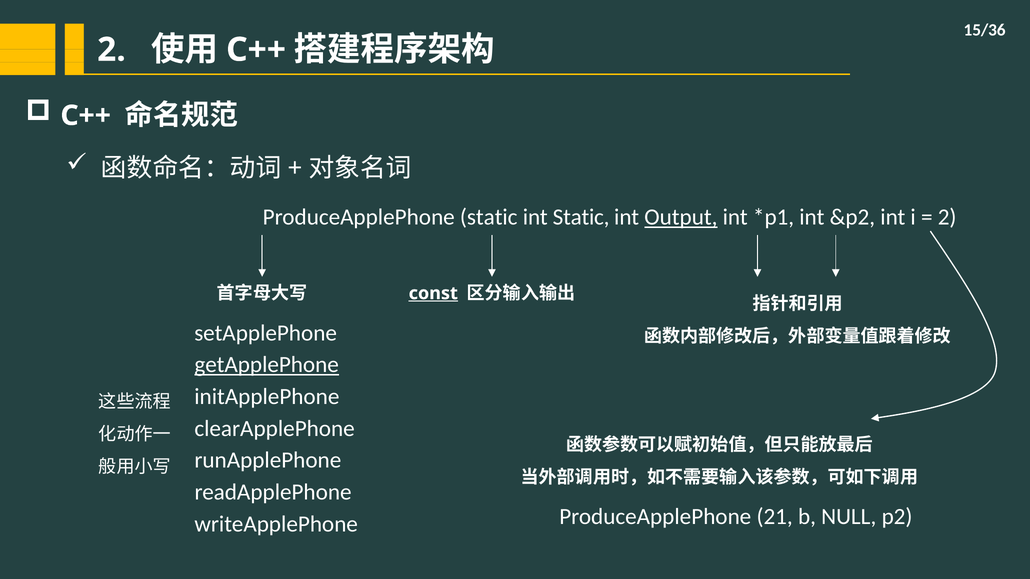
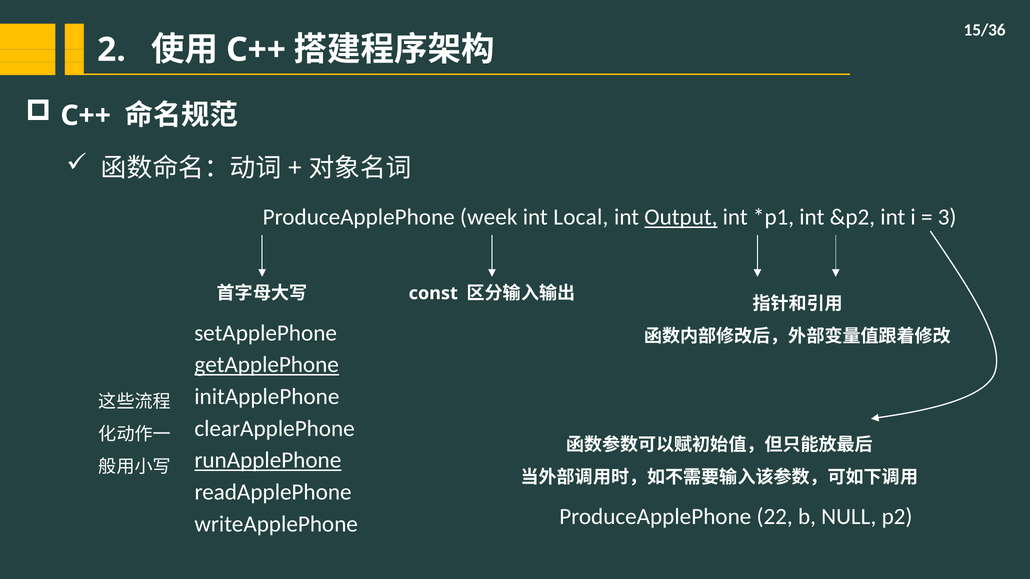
ProduceApplePhone static: static -> week (489, 217)
int Static: Static -> Local (581, 217)
2: 2 -> 3 (947, 217)
const underline: present -> none (433, 293)
runApplePhone underline: none -> present (268, 461)
21: 21 -> 22 (775, 517)
